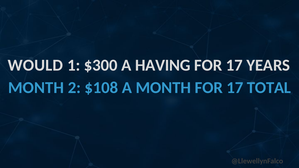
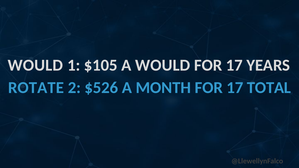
$300: $300 -> $105 (101, 65)
A HAVING: HAVING -> WOULD (163, 65)
MONTH: MONTH -> ROTATE (36, 88)
$108: $108 -> $526 (101, 88)
